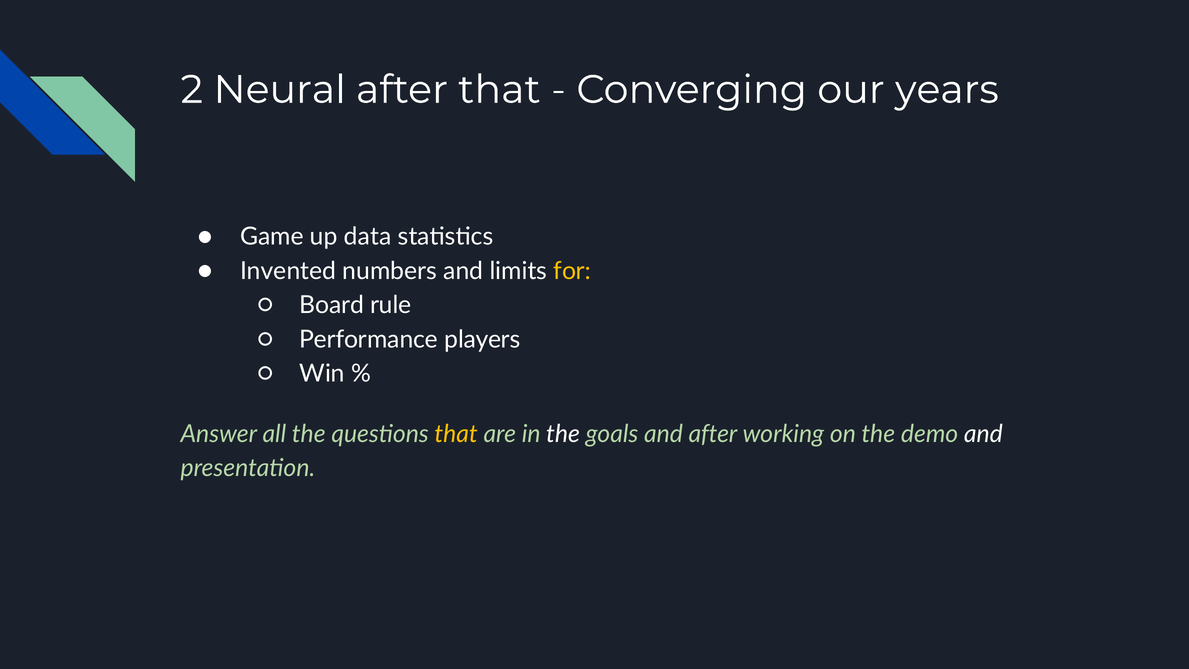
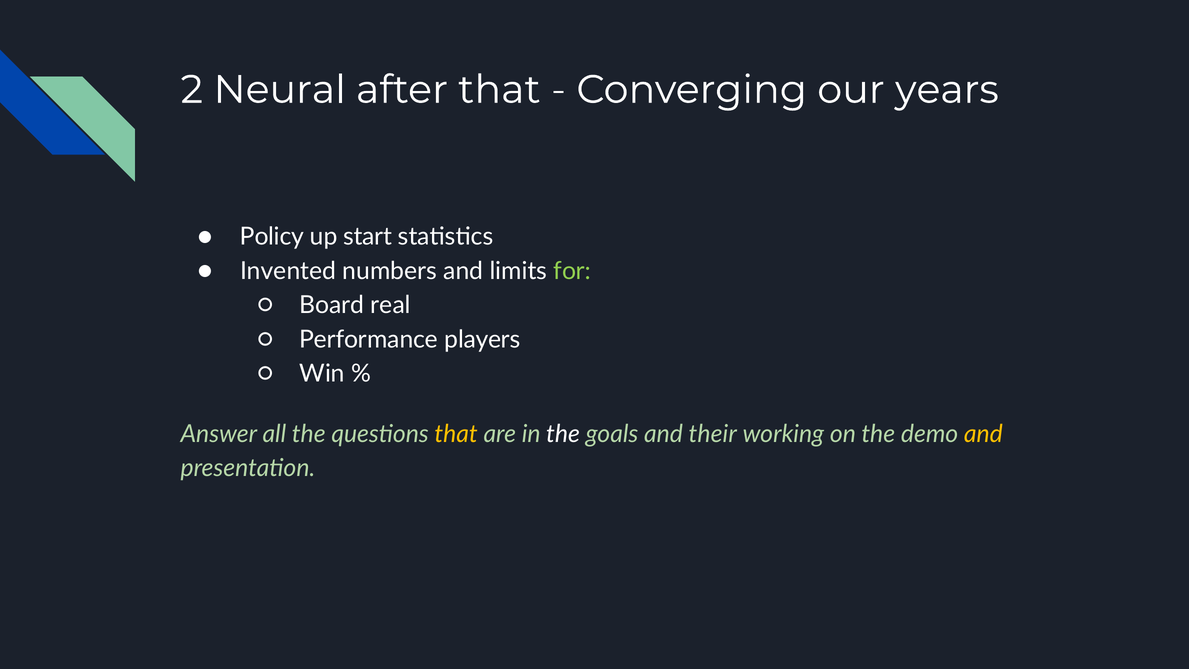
Game: Game -> Policy (272, 237)
data: data -> start (368, 237)
for colour: yellow -> light green (572, 271)
rule: rule -> real (390, 305)
and after: after -> their (713, 434)
and colour: white -> yellow (983, 434)
